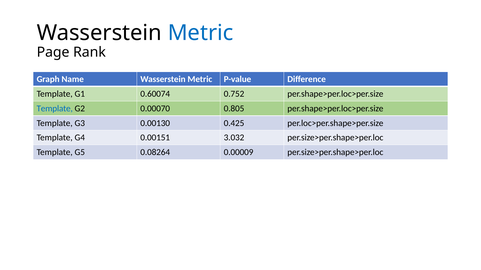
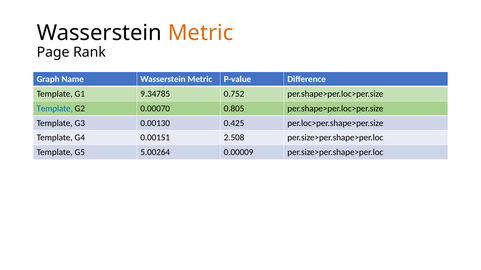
Metric colour: blue -> orange (201, 33)
0.60074: 0.60074 -> 9.34785 (155, 94)
3.032: 3.032 -> 2.508 (234, 138)
0.08264: 0.08264 -> 5.00264 (155, 153)
